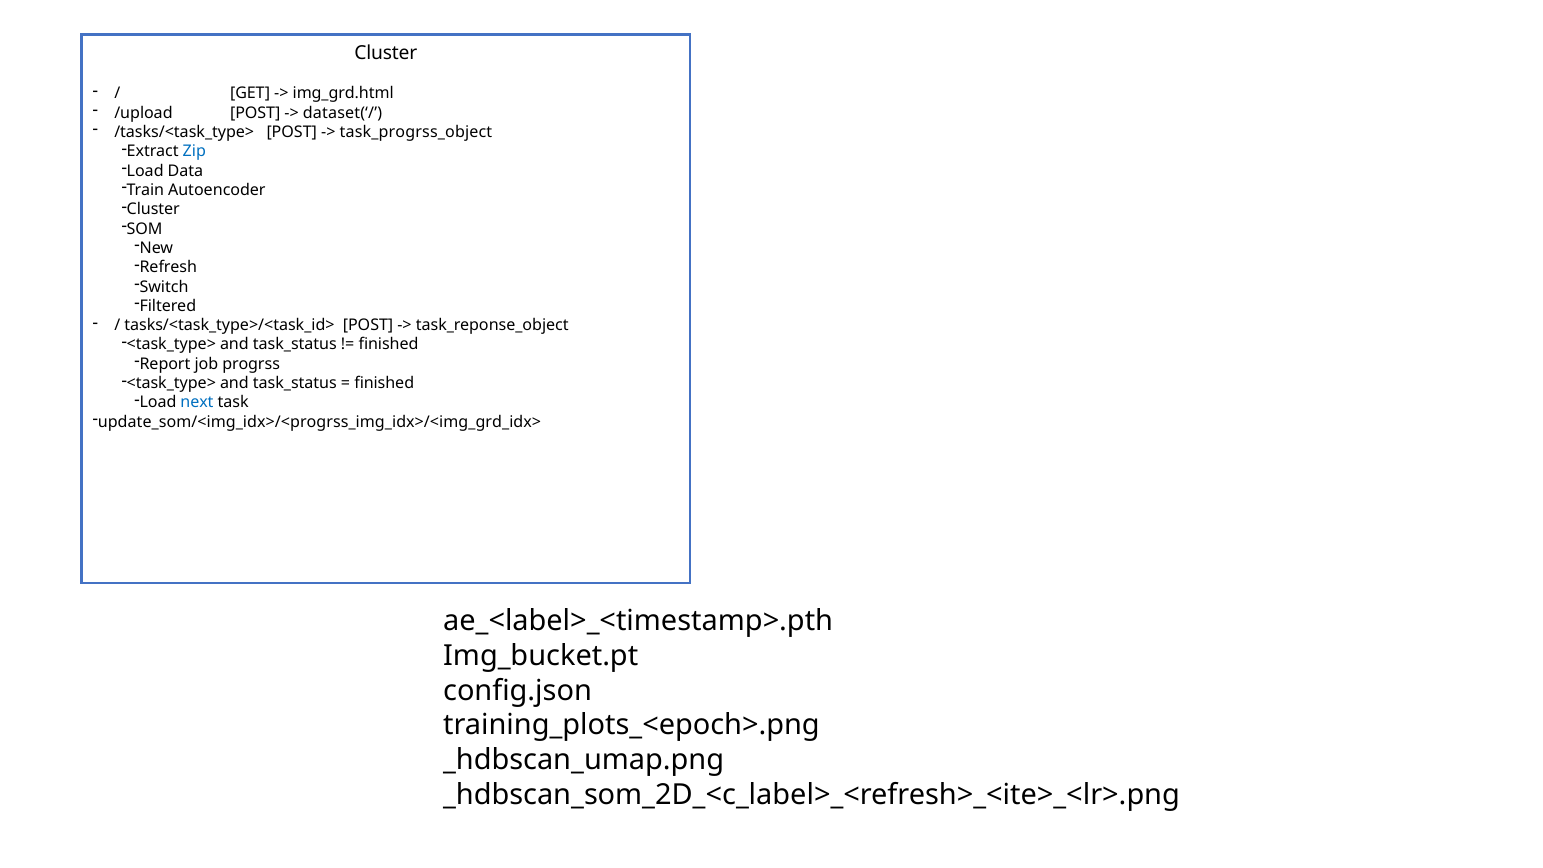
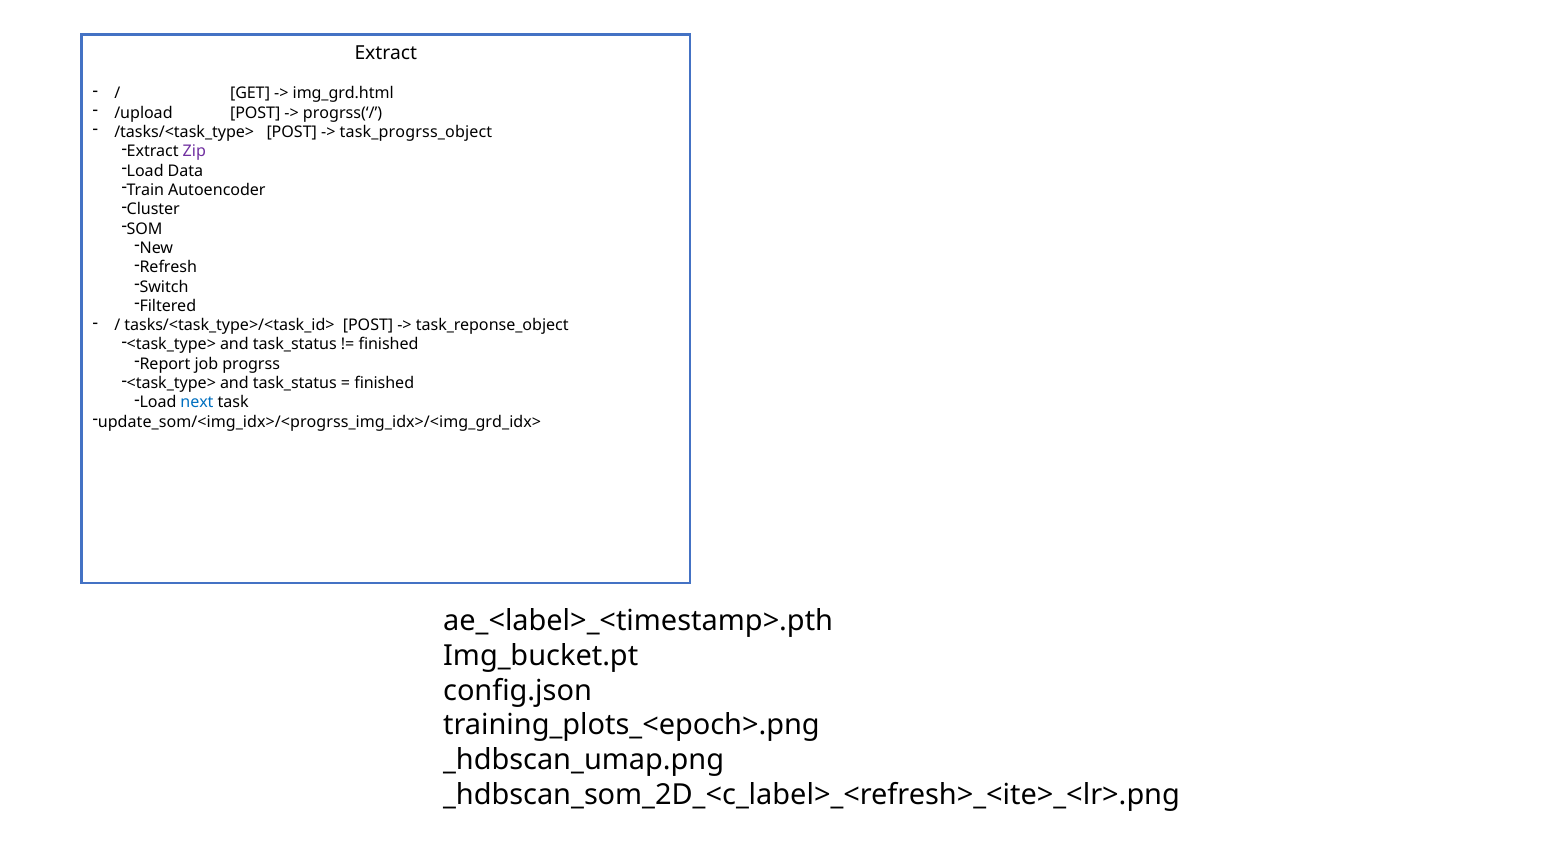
Cluster: Cluster -> Extract (386, 53)
dataset(‘/: dataset(‘/ -> progrss(‘/ (343, 113)
Zip colour: blue -> purple (194, 151)
